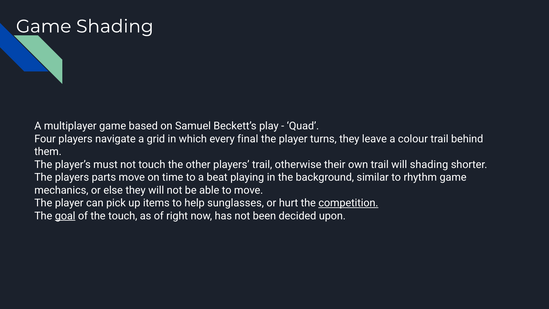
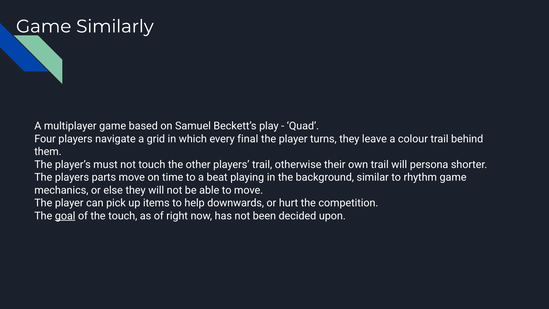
Game Shading: Shading -> Similarly (115, 26)
will shading: shading -> persona (429, 164)
sunglasses: sunglasses -> downwards (236, 203)
competition underline: present -> none (348, 203)
